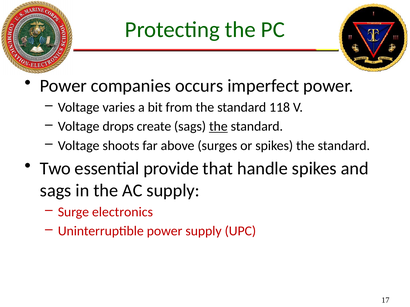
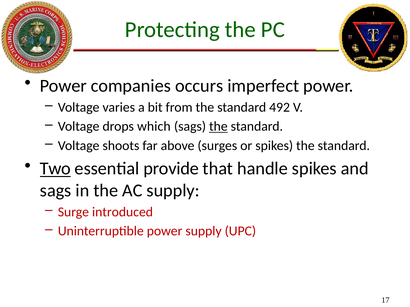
118: 118 -> 492 (280, 108)
create: create -> which (154, 127)
Two underline: none -> present (55, 169)
electronics: electronics -> introduced (123, 212)
